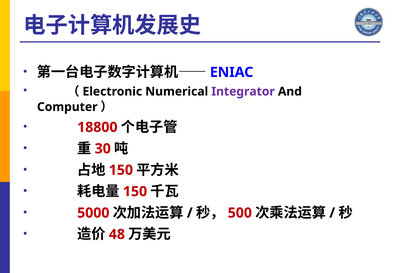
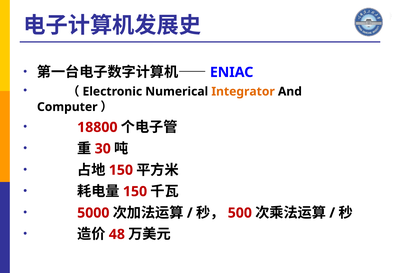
Integrator colour: purple -> orange (243, 91)
